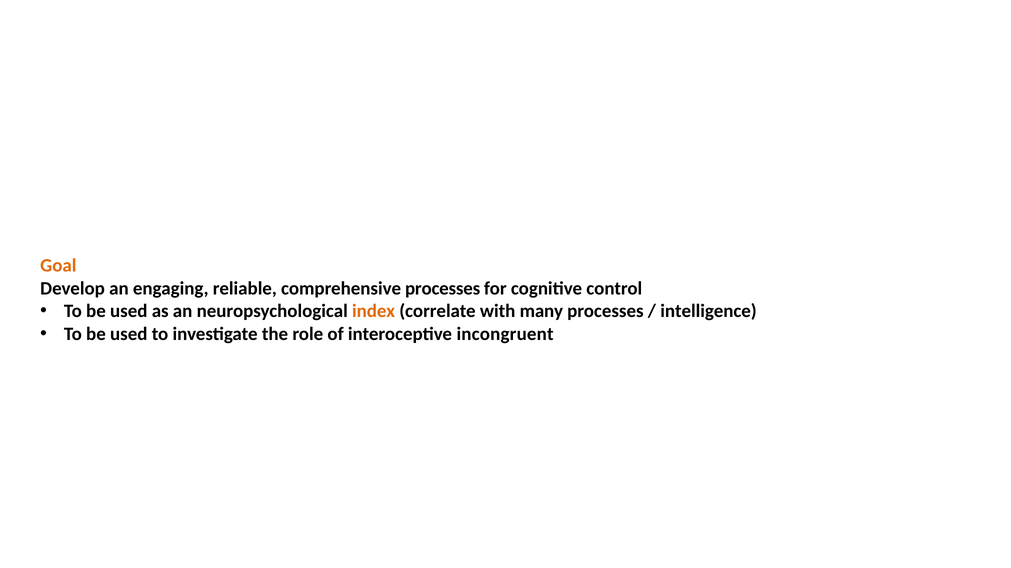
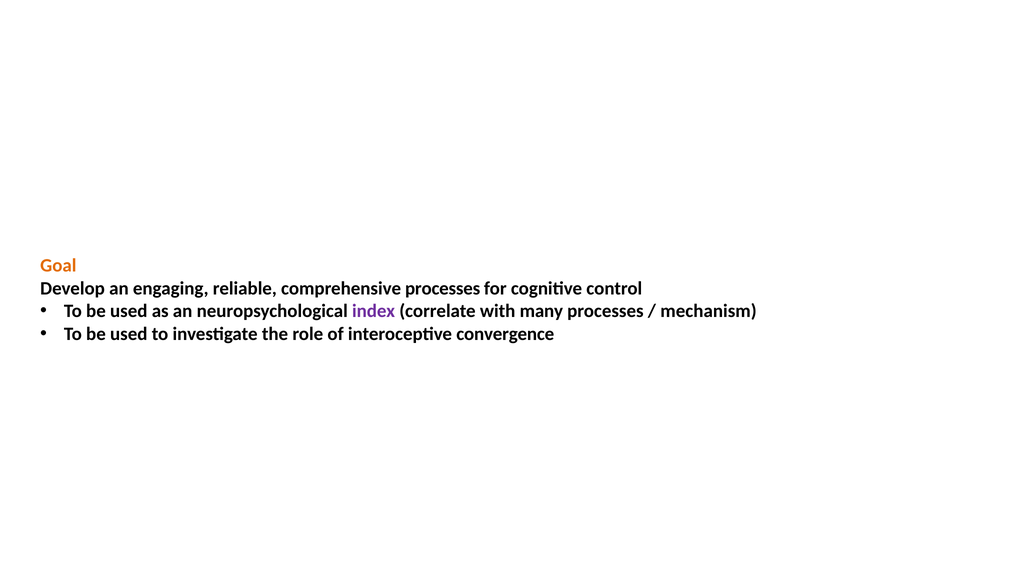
index colour: orange -> purple (374, 312)
intelligence: intelligence -> mechanism (709, 312)
incongruent: incongruent -> convergence (505, 334)
